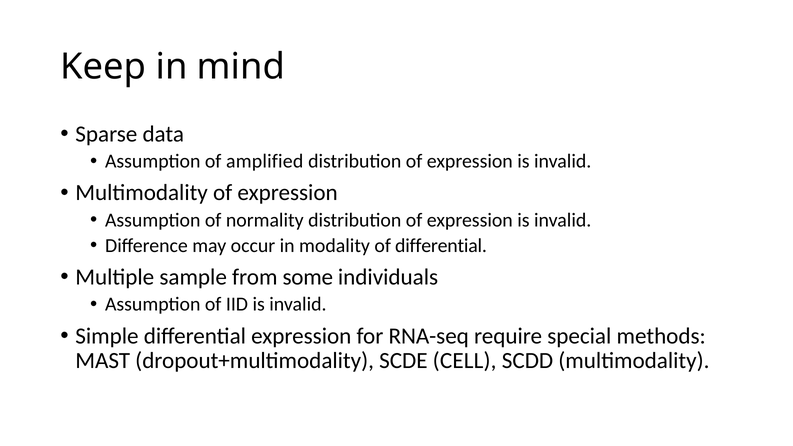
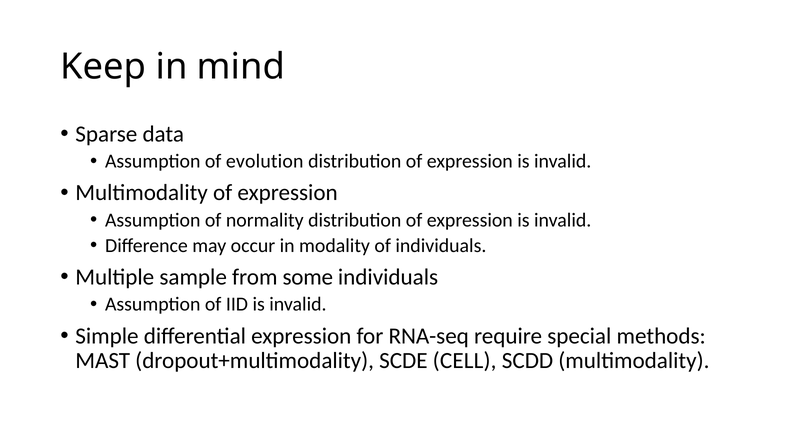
amplified: amplified -> evolution (265, 161)
of differential: differential -> individuals (441, 246)
